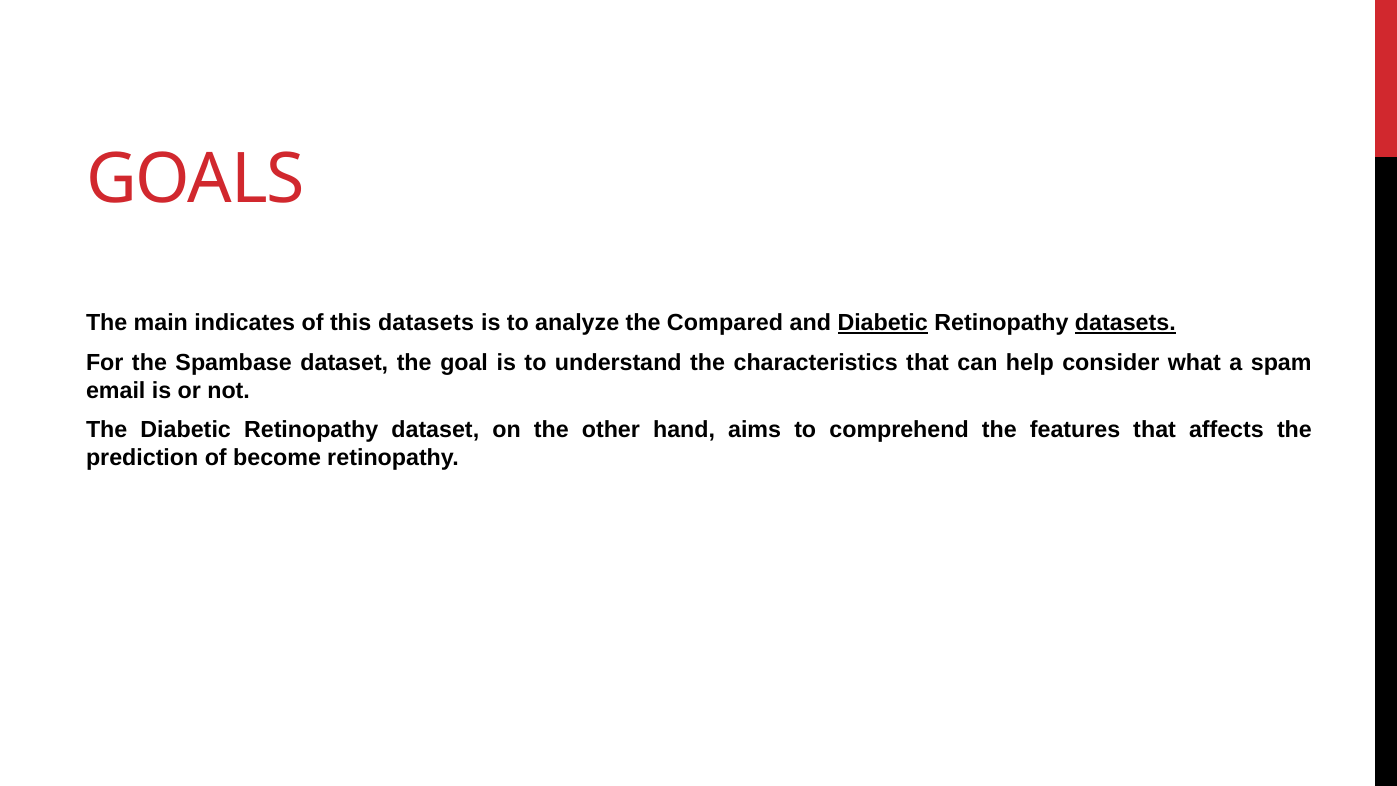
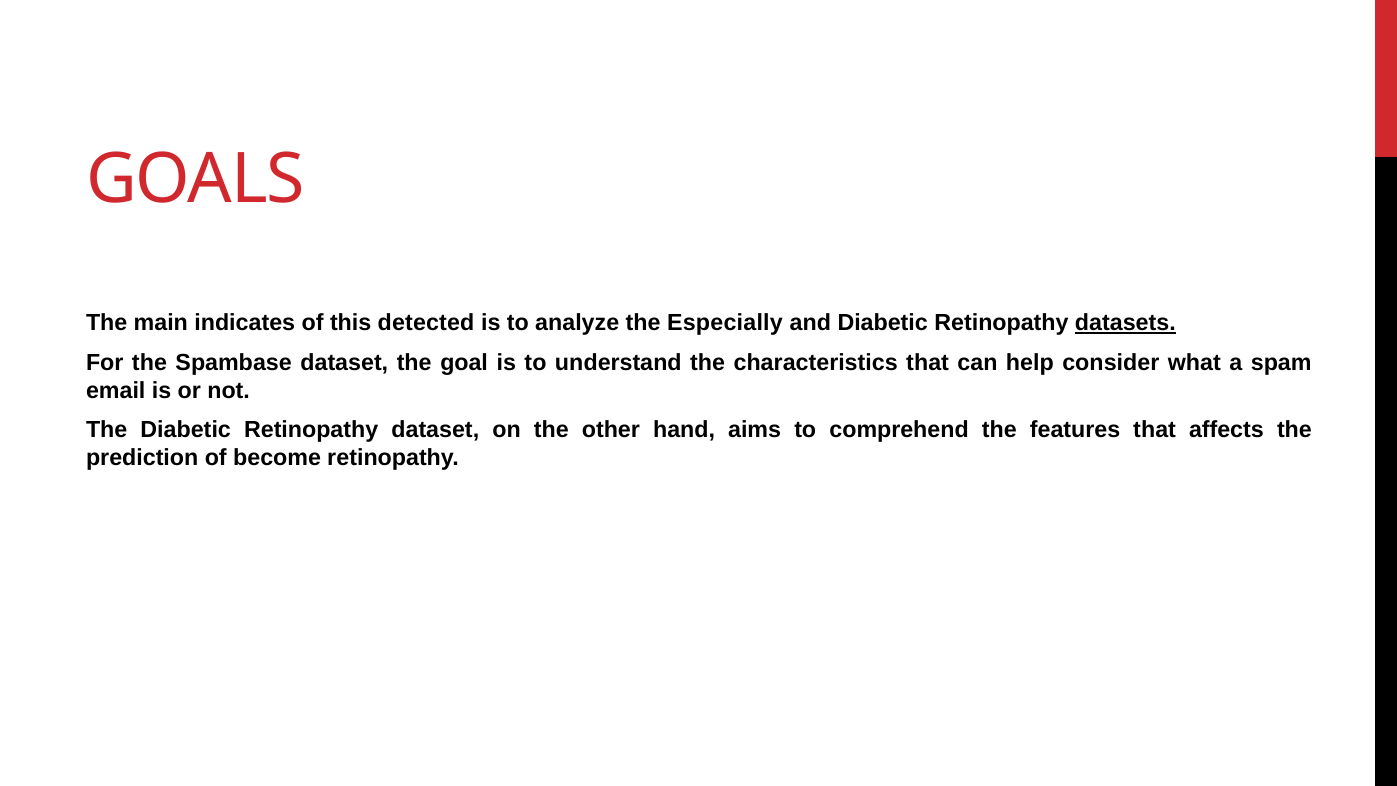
this datasets: datasets -> detected (426, 323)
Compared: Compared -> Especially (725, 323)
Diabetic underline: present -> none (883, 323)
